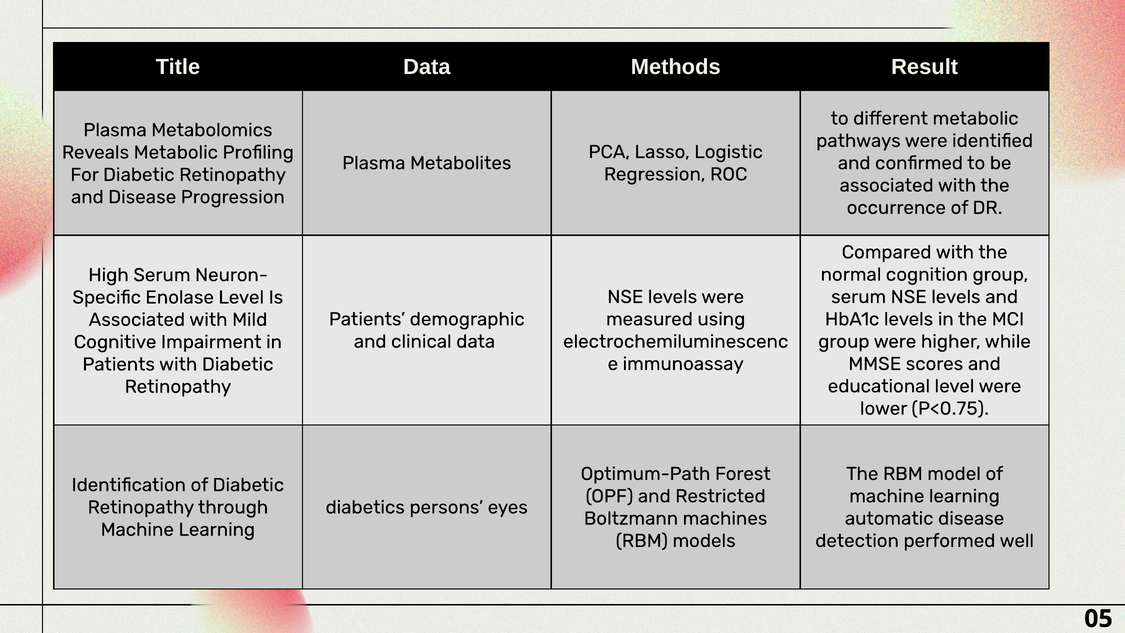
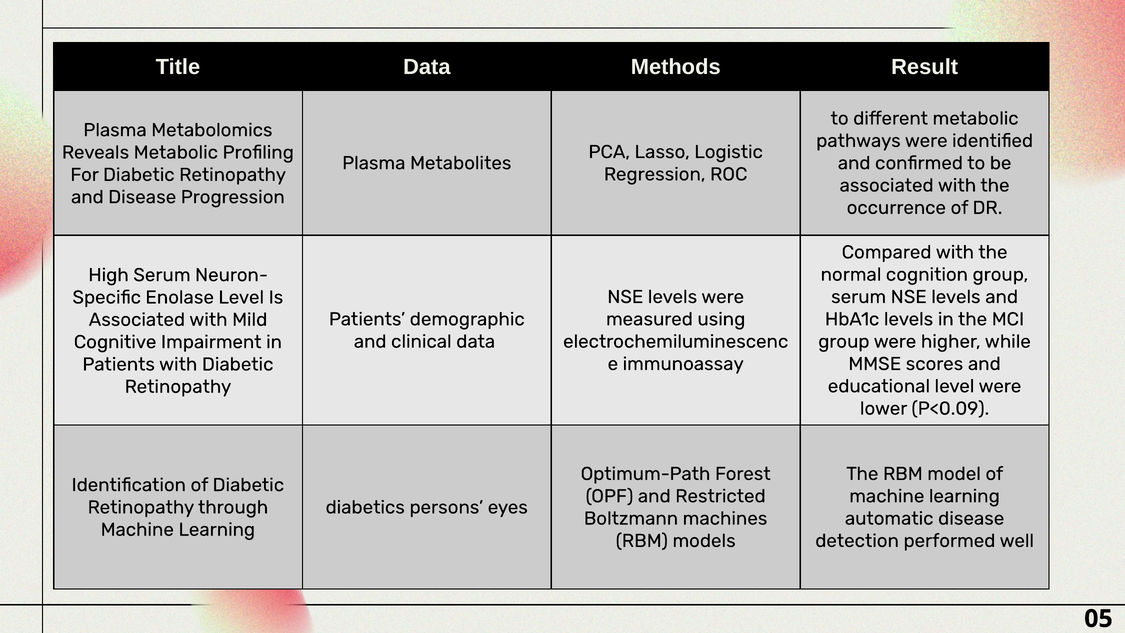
P<0.75: P<0.75 -> P<0.09 (950, 408)
